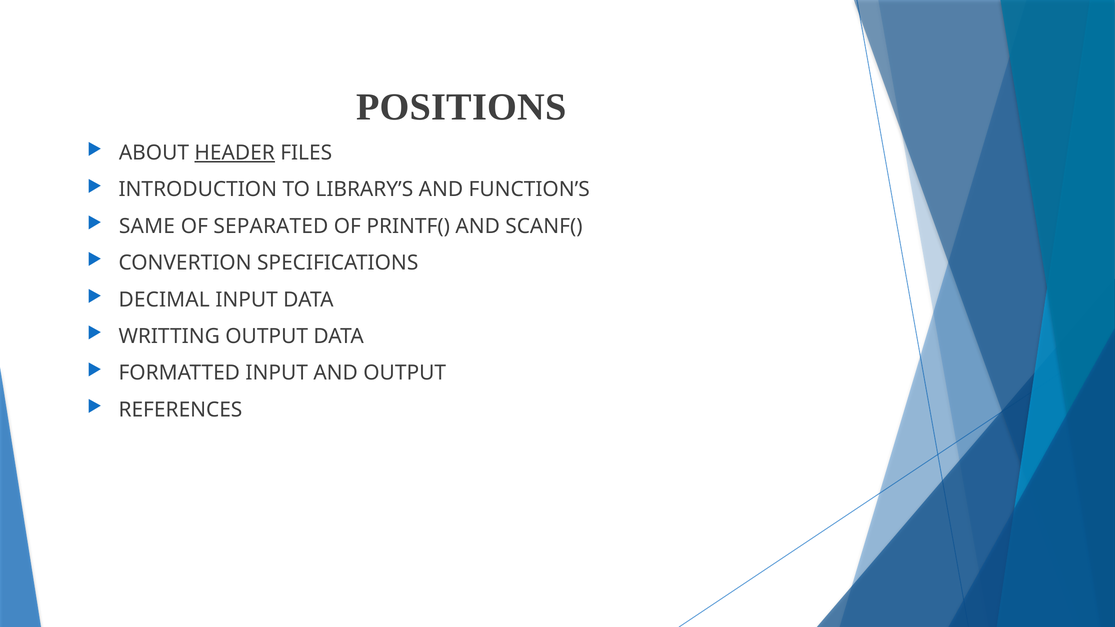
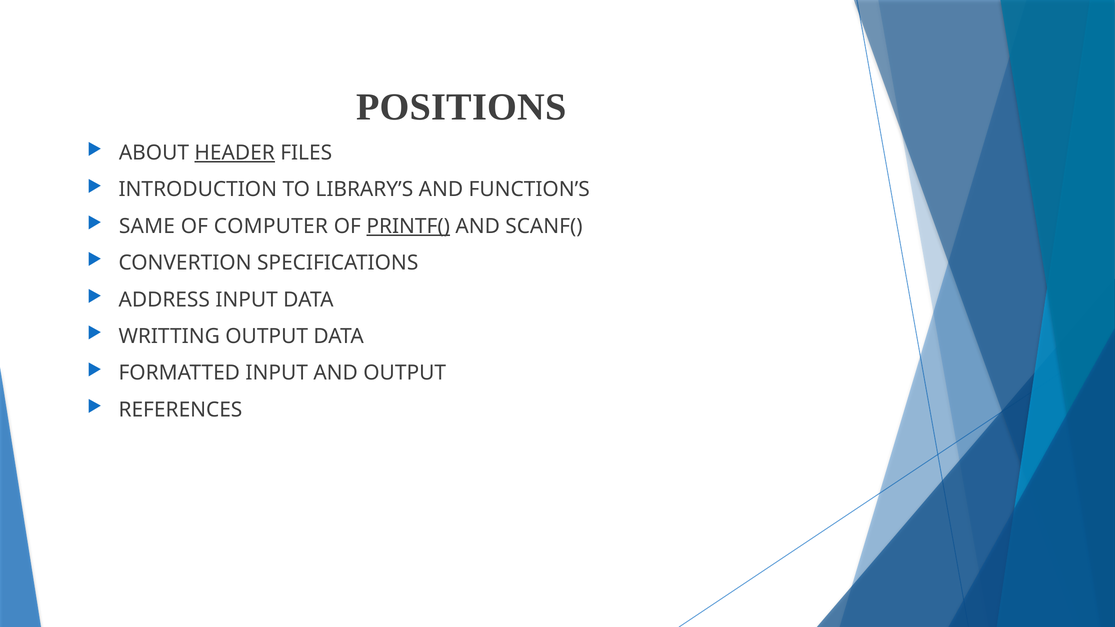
SEPARATED: SEPARATED -> COMPUTER (271, 226)
PRINTF( underline: none -> present (408, 226)
DECIMAL: DECIMAL -> ADDRESS (164, 300)
